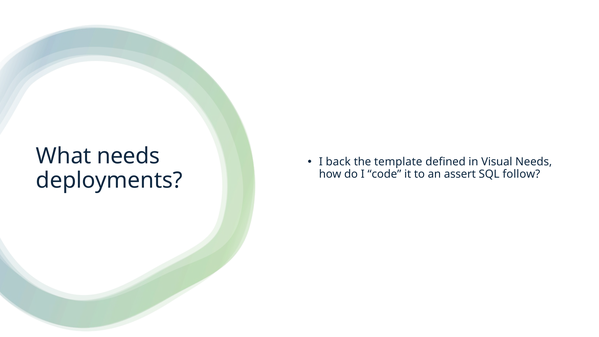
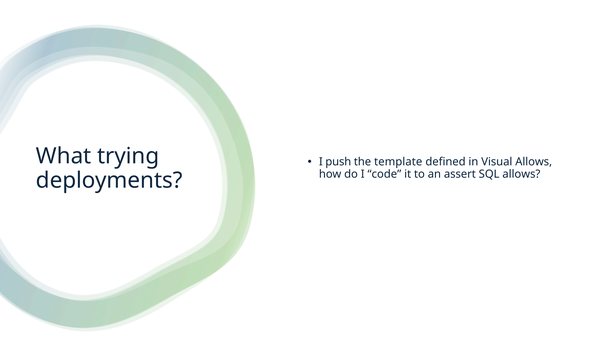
What needs: needs -> trying (128, 156)
back: back -> push (338, 162)
Visual Needs: Needs -> Allows (534, 162)
SQL follow: follow -> allows (521, 174)
